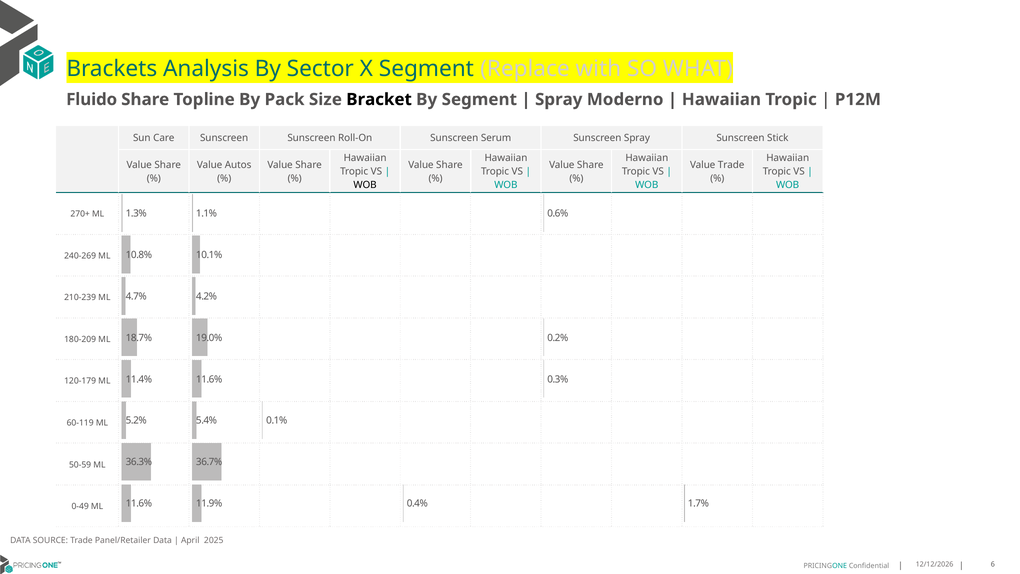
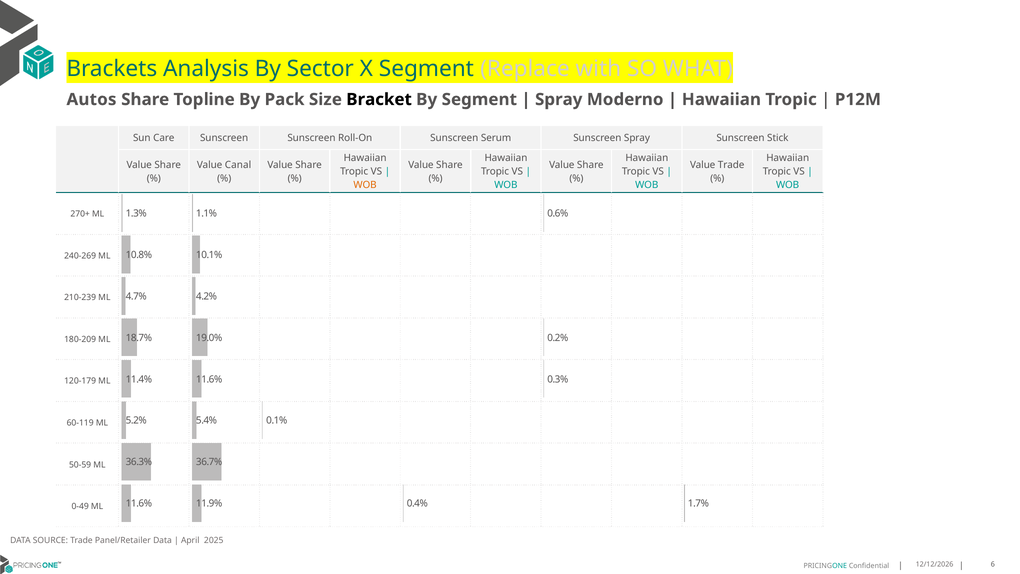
Fluido: Fluido -> Autos (91, 99)
Autos: Autos -> Canal (238, 165)
WOB colour: black -> orange (365, 185)
